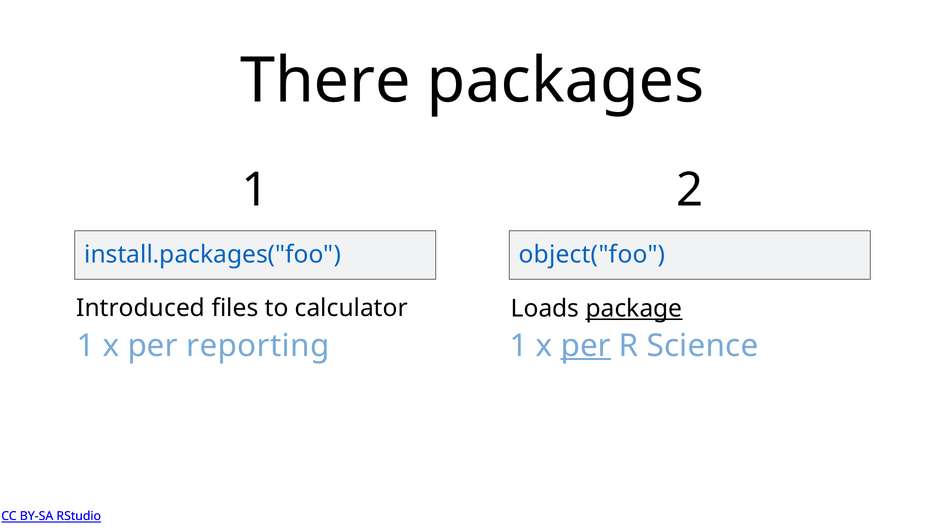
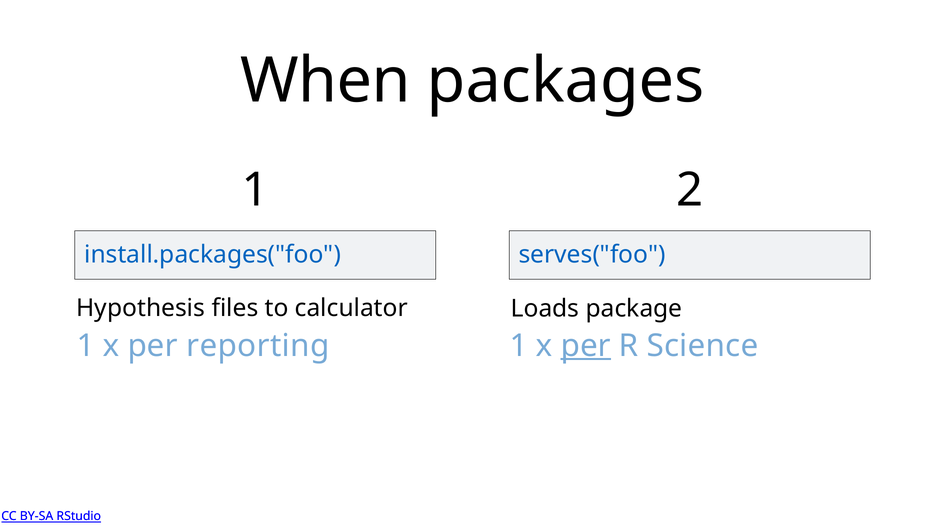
There: There -> When (326, 81)
object("foo: object("foo -> serves("foo (592, 255)
Introduced: Introduced -> Hypothesis (141, 308)
package underline: present -> none (634, 308)
